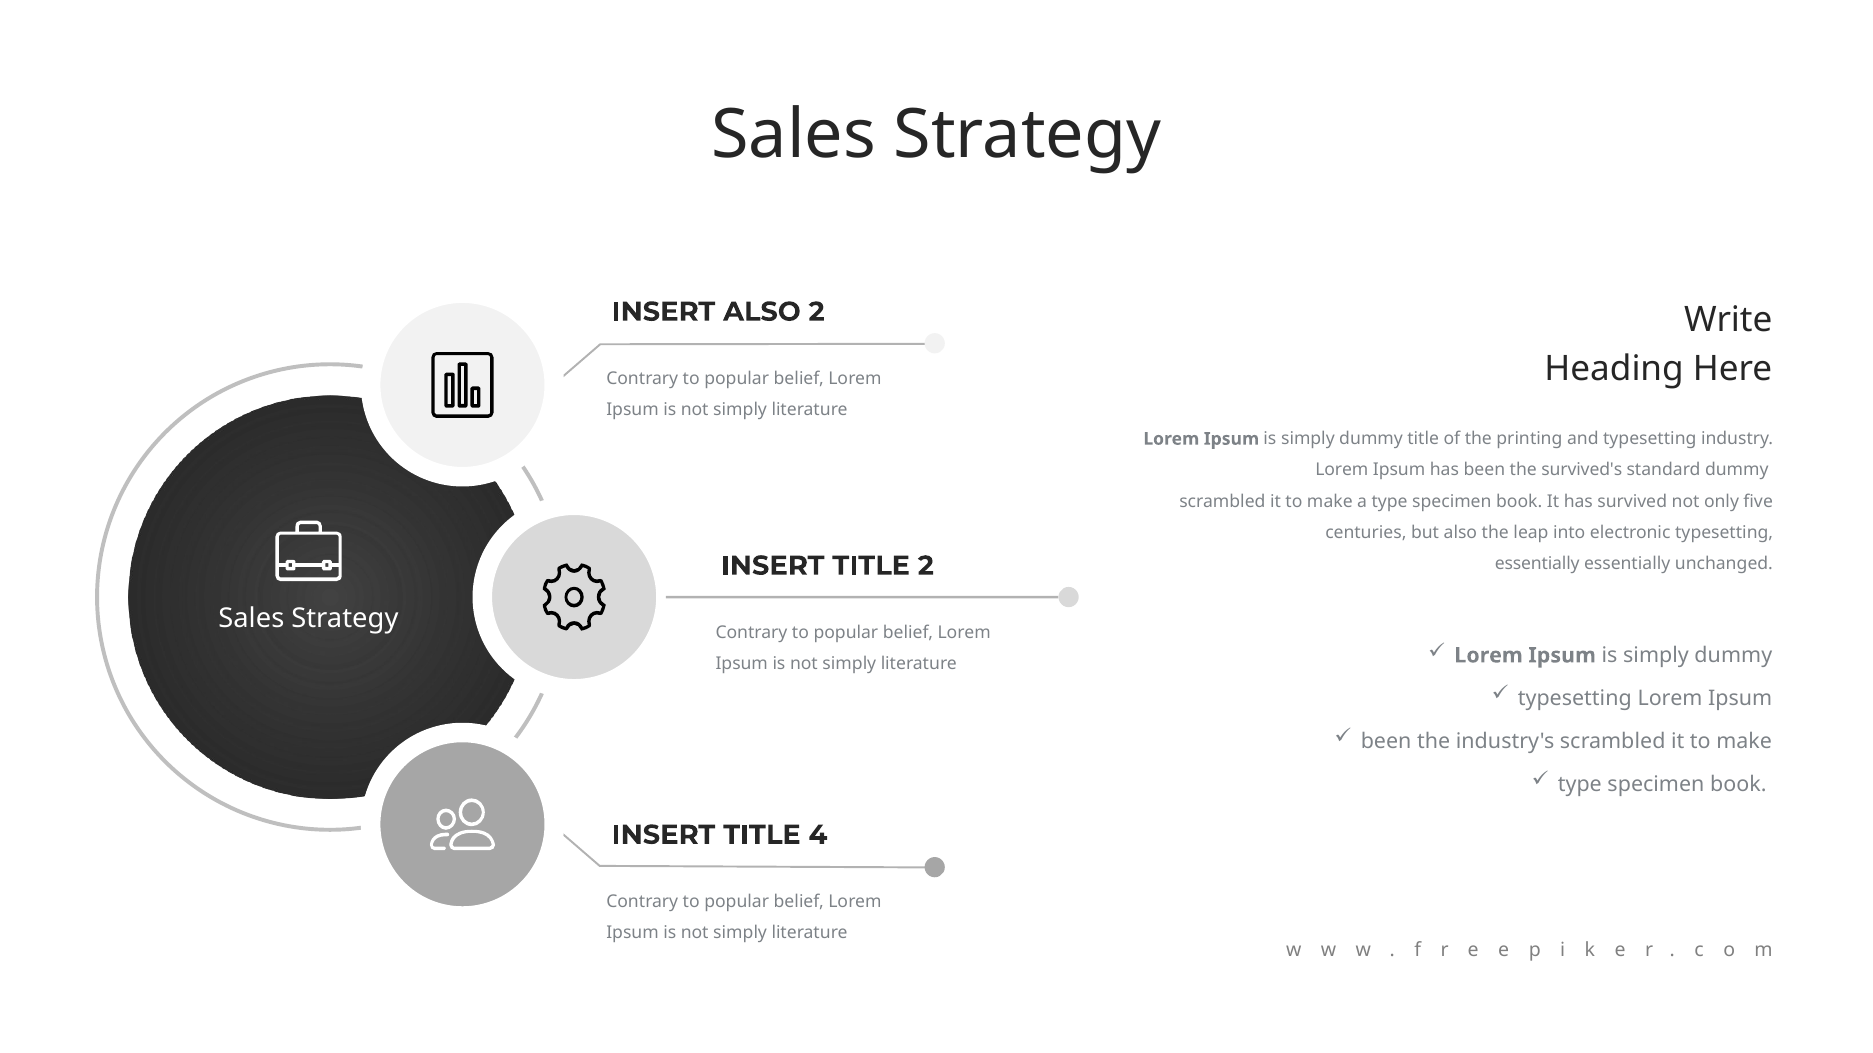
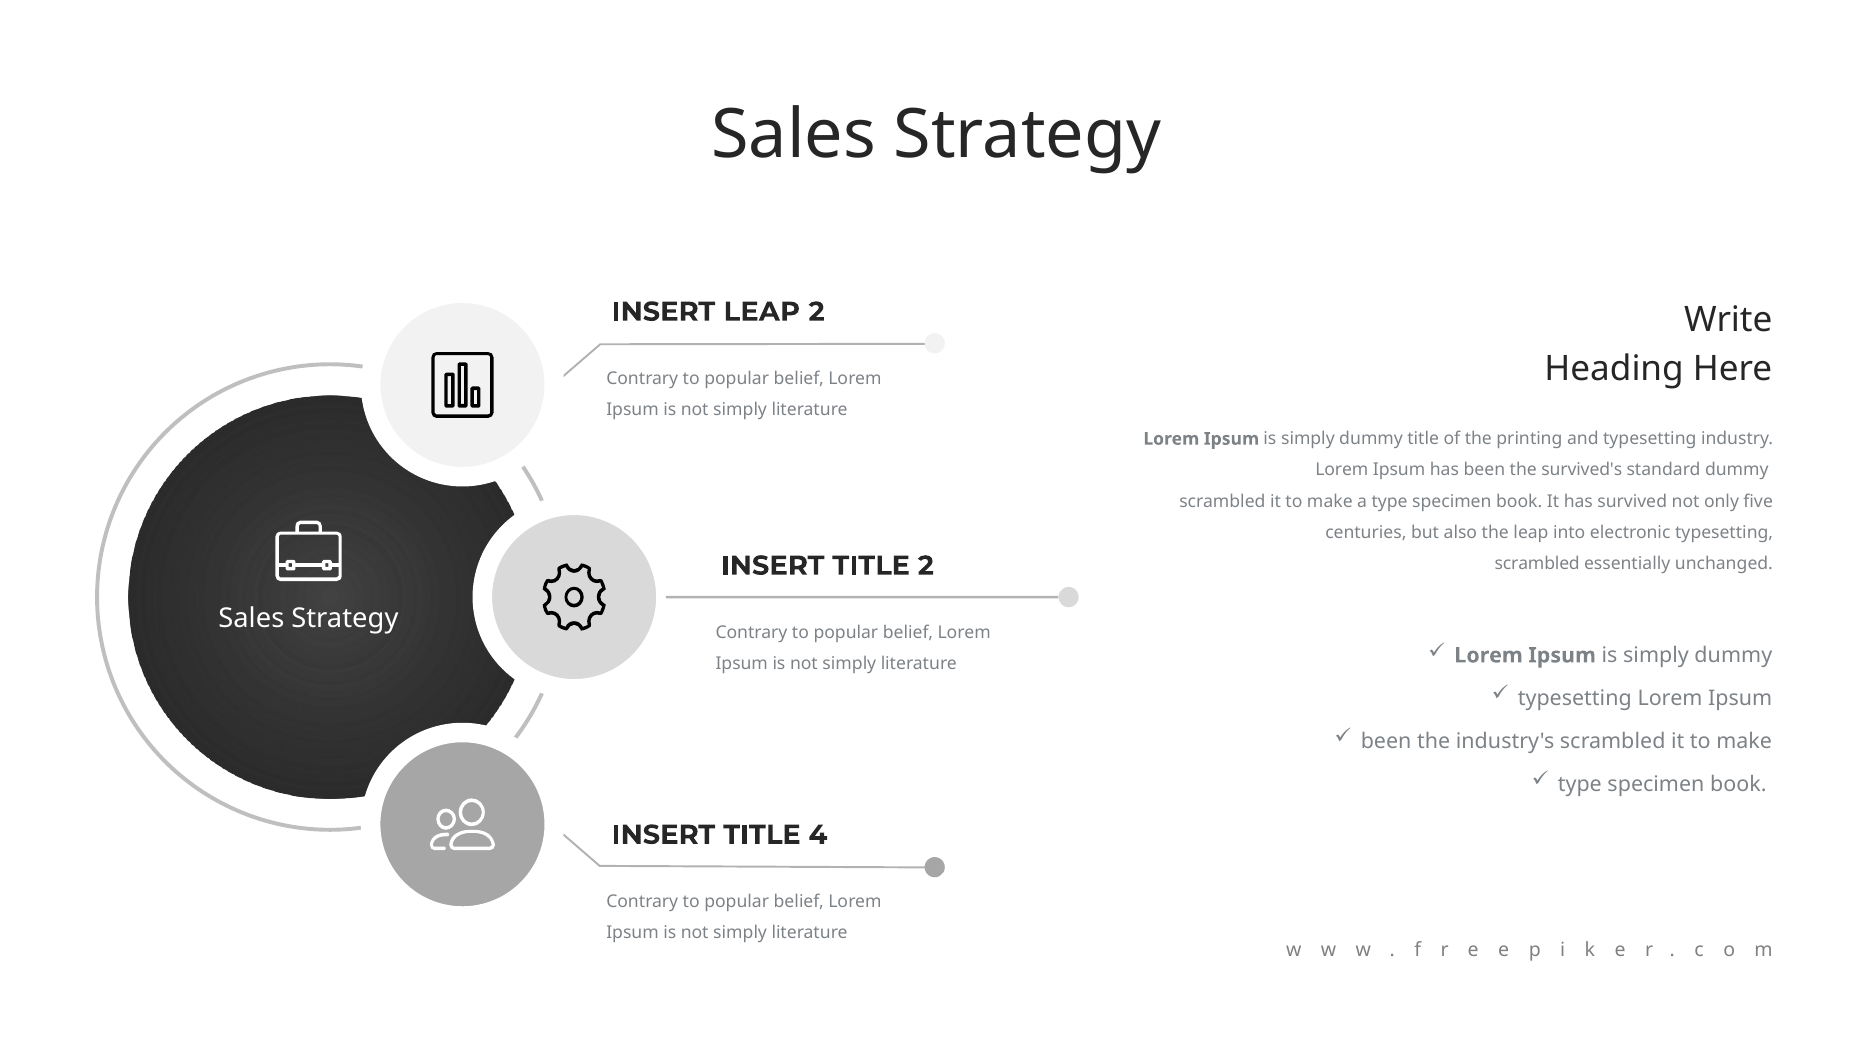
INSERT ALSO: ALSO -> LEAP (762, 312)
essentially: essentially -> scrambled (1537, 564)
